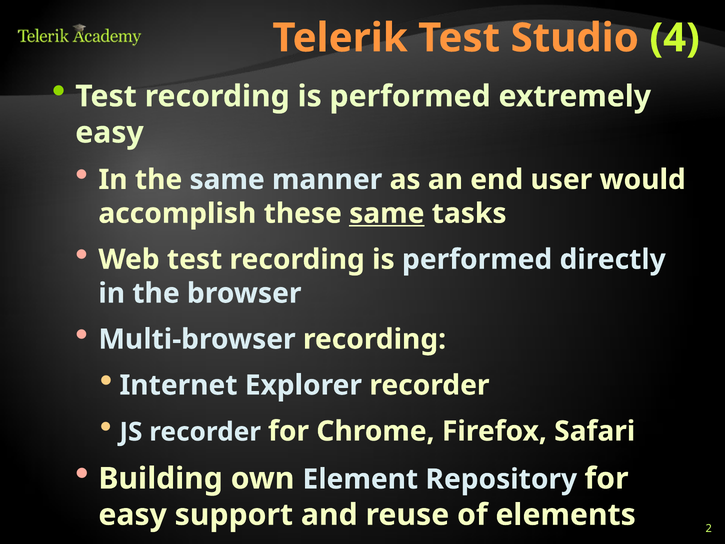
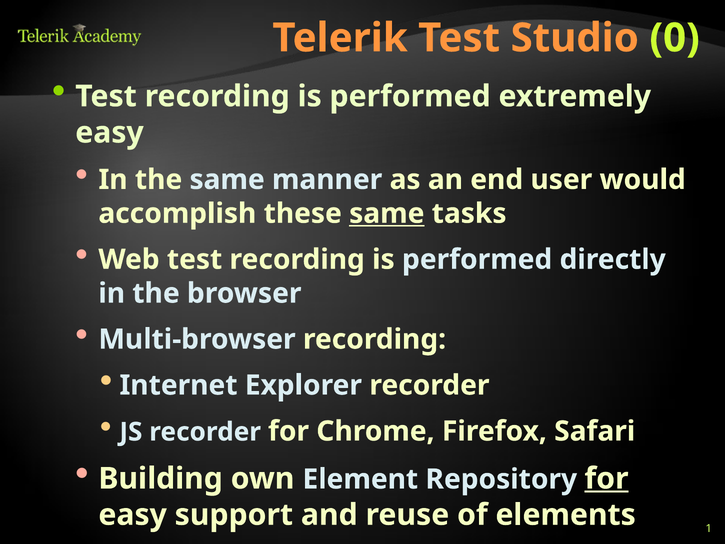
4: 4 -> 0 (675, 38)
for underline: none -> present (607, 478)
2: 2 -> 1 (709, 528)
